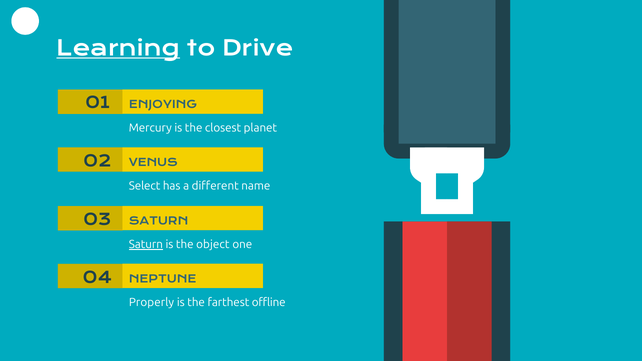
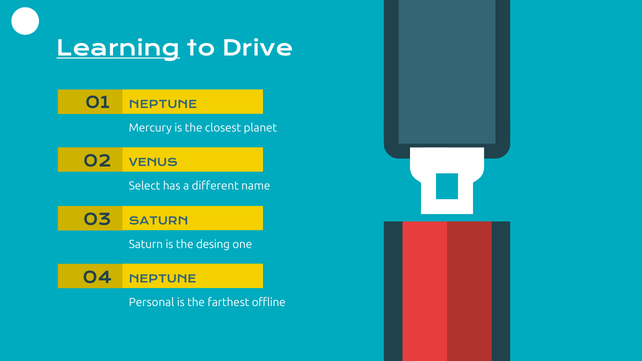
ENJOYING: ENJOYING -> NEPTUNE (163, 105)
Saturn underline: present -> none (146, 245)
object: object -> desing (213, 245)
Properly: Properly -> Personal (152, 302)
